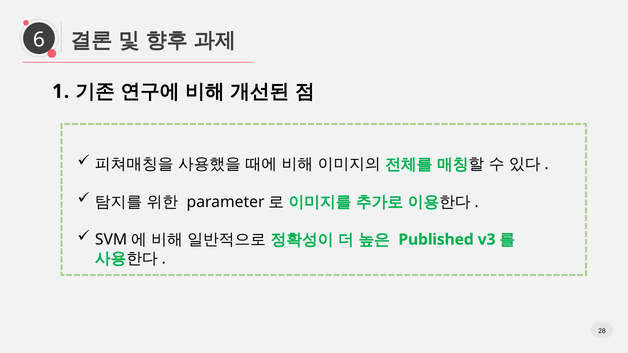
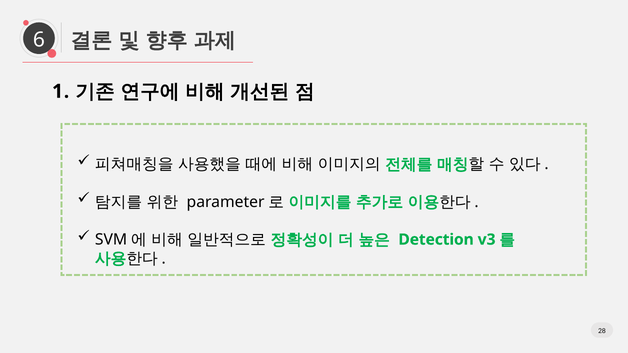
Published: Published -> Detection (436, 240)
